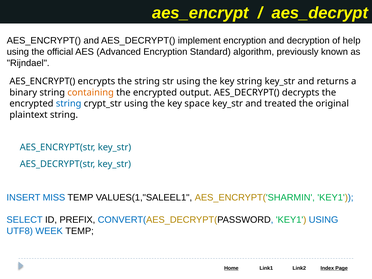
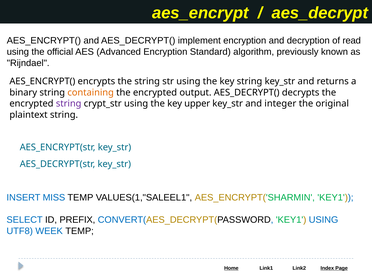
help: help -> read (352, 41)
string colour: blue -> purple (69, 104)
space: space -> upper (197, 104)
treated: treated -> integer (280, 104)
